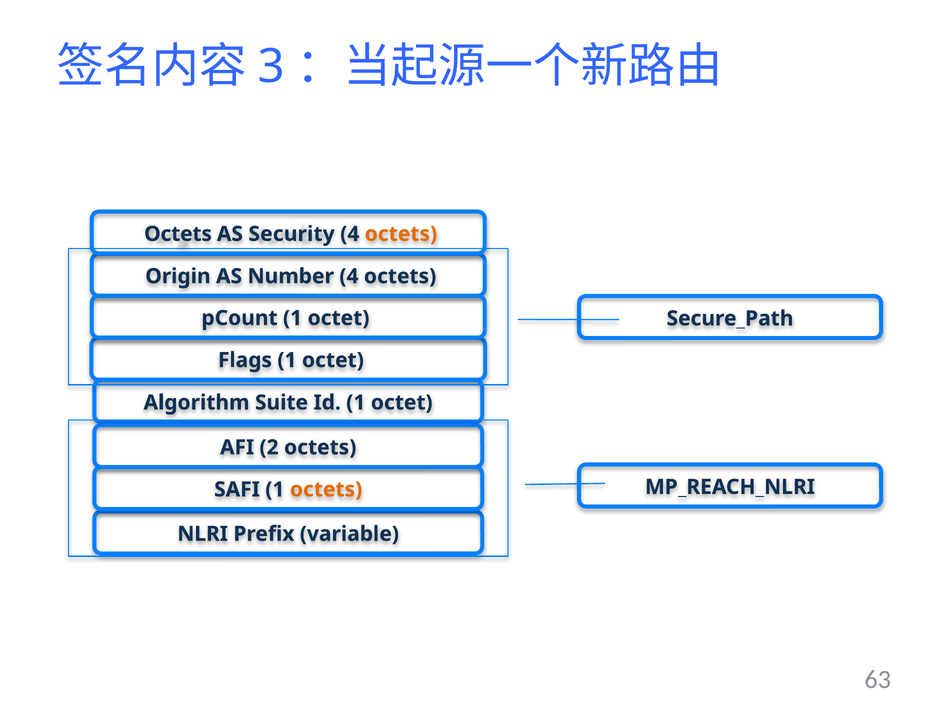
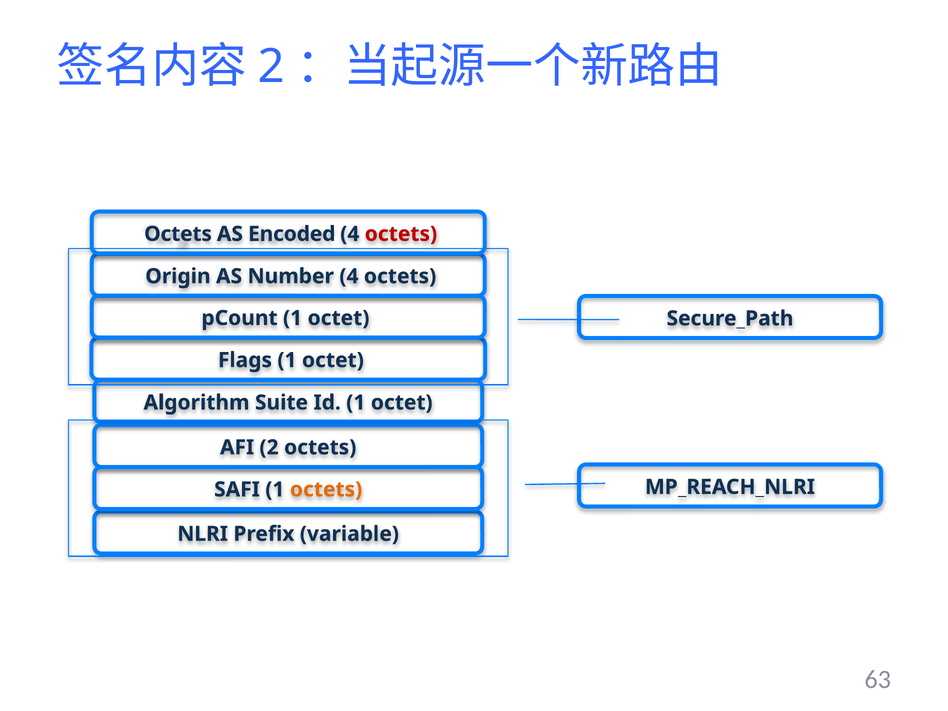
3: 3 -> 2 (271, 67)
Security: Security -> Encoded (292, 234)
octets colour: orange -> red (401, 234)
